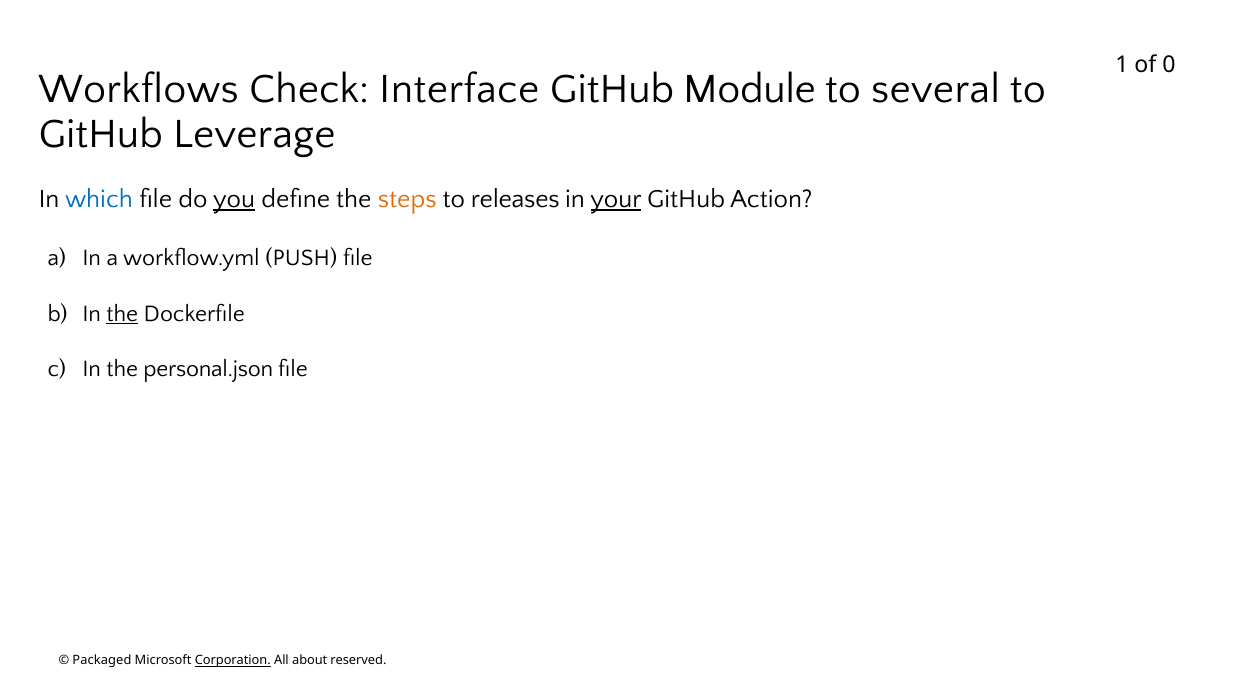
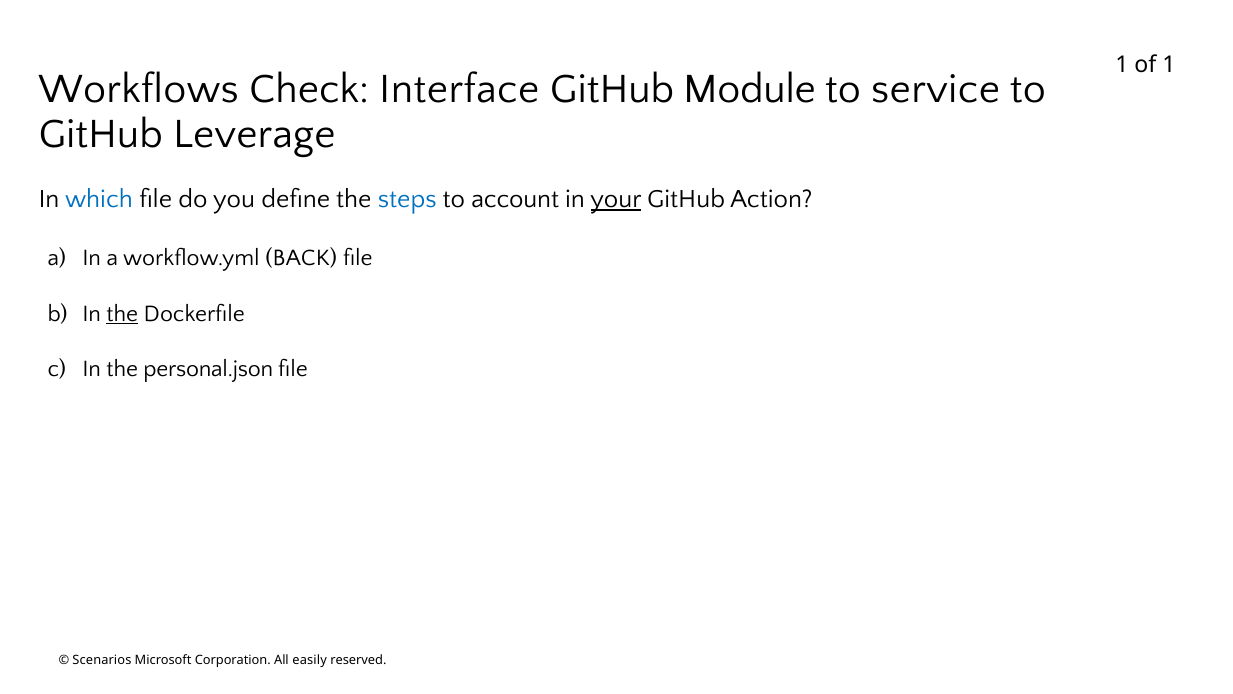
of 0: 0 -> 1 (1169, 65)
several: several -> service (936, 89)
you underline: present -> none (234, 199)
steps colour: orange -> blue (407, 199)
releases: releases -> account (515, 199)
PUSH: PUSH -> BACK (301, 258)
Packaged: Packaged -> Scenarios (102, 660)
Corporation underline: present -> none (233, 660)
about: about -> easily (310, 660)
